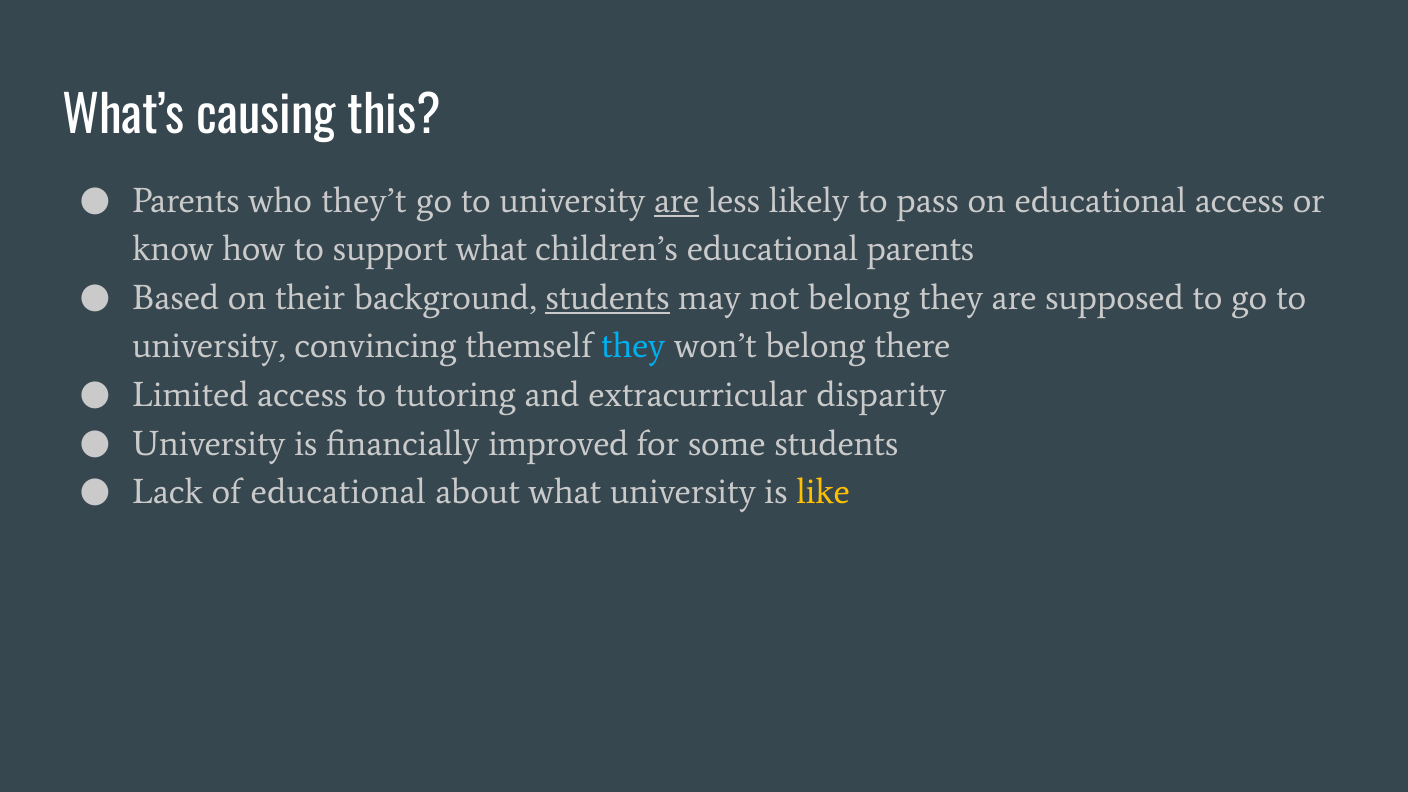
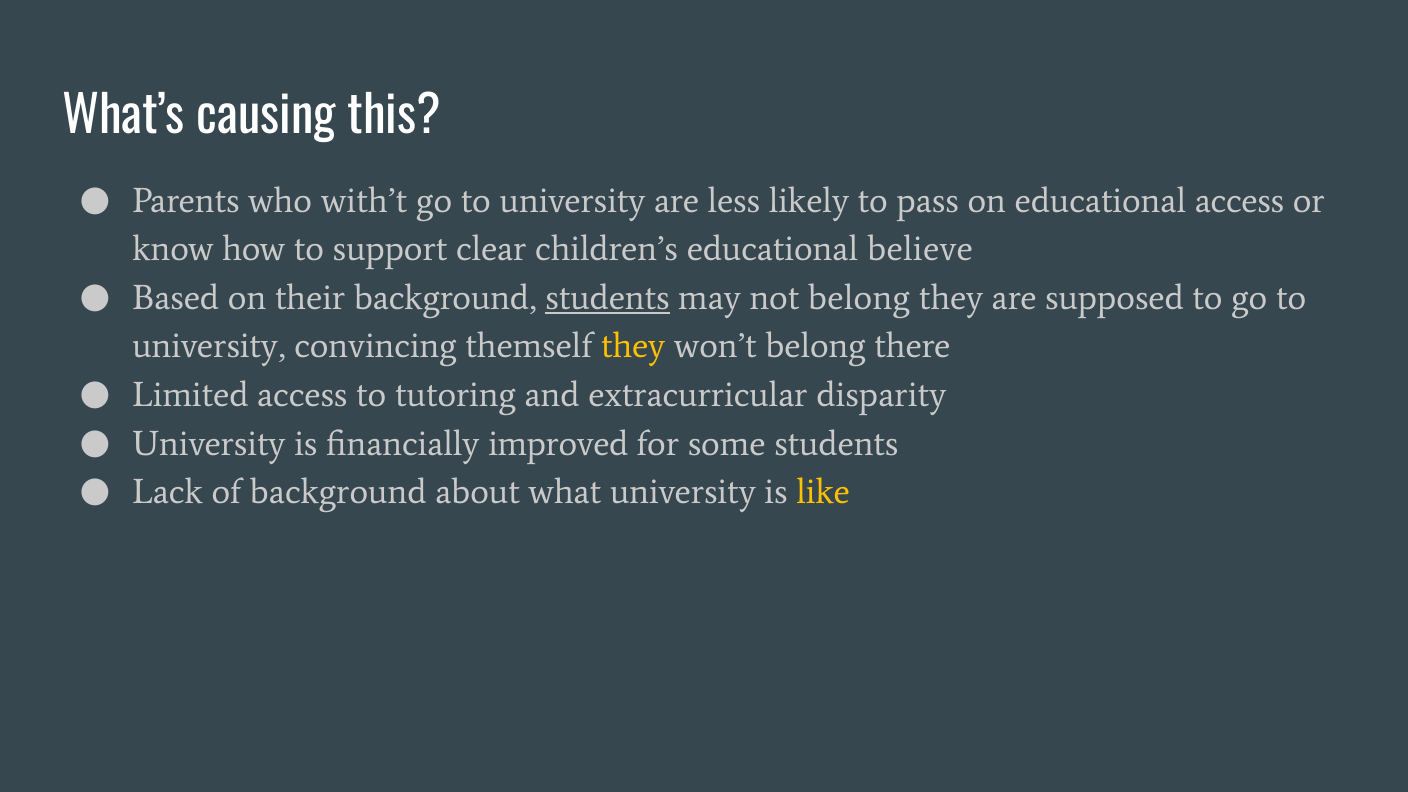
they’t: they’t -> with’t (364, 201)
are underline: present -> none (677, 201)
support what: what -> clear (491, 249)
educational parents: parents -> believe (920, 249)
they colour: light blue -> yellow (633, 346)
of educational: educational -> background (338, 492)
